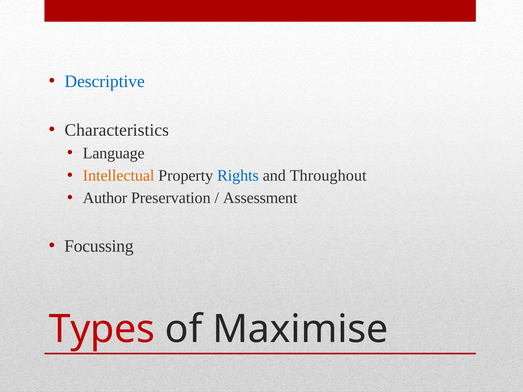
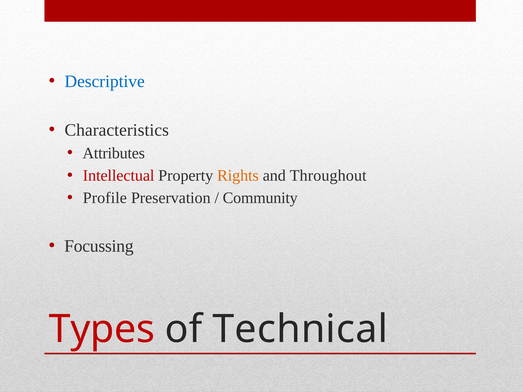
Language: Language -> Attributes (114, 153)
Intellectual colour: orange -> red (119, 176)
Rights colour: blue -> orange (238, 176)
Author: Author -> Profile (105, 198)
Assessment: Assessment -> Community (260, 198)
Maximise: Maximise -> Technical (300, 330)
